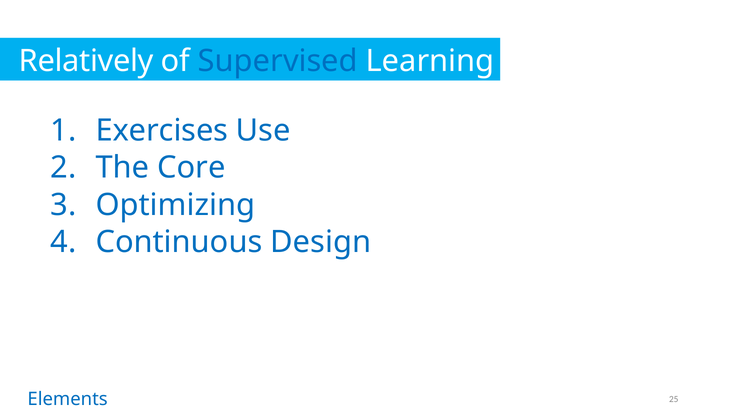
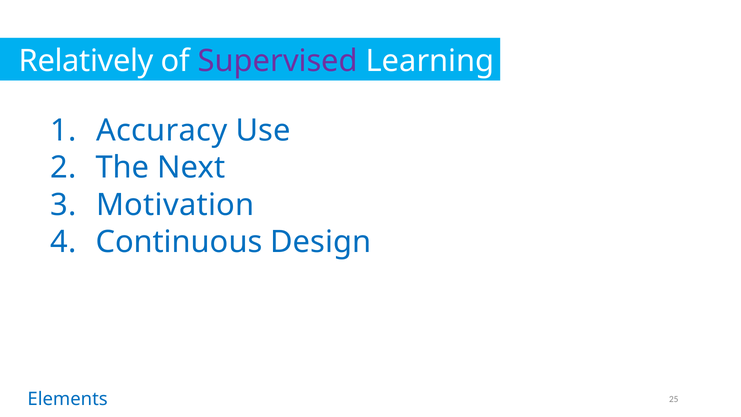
Supervised colour: blue -> purple (278, 61)
Exercises: Exercises -> Accuracy (162, 131)
Core: Core -> Next (191, 168)
Optimizing: Optimizing -> Motivation (175, 205)
